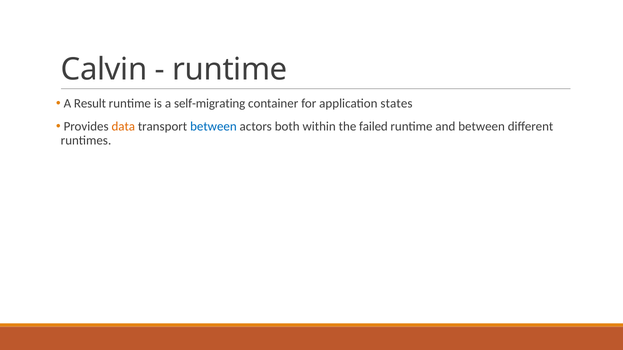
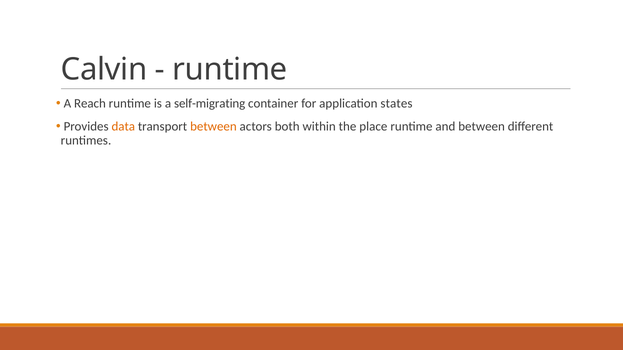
Result: Result -> Reach (90, 104)
between colour: blue -> orange (213, 127)
failed: failed -> place (373, 127)
